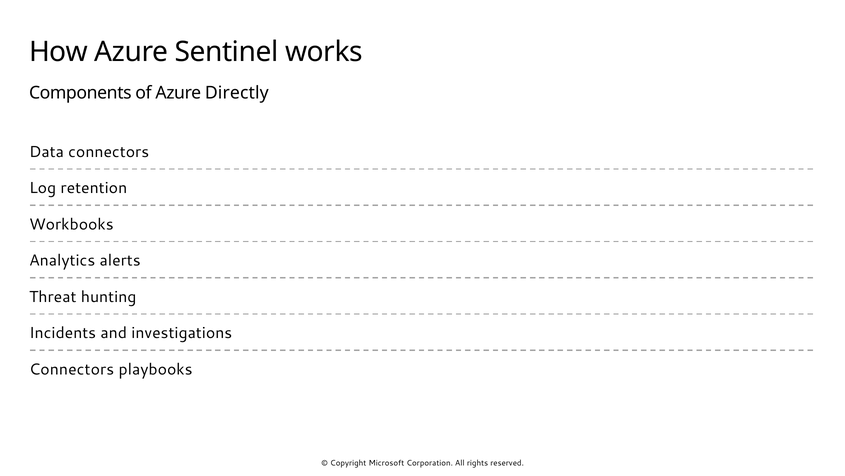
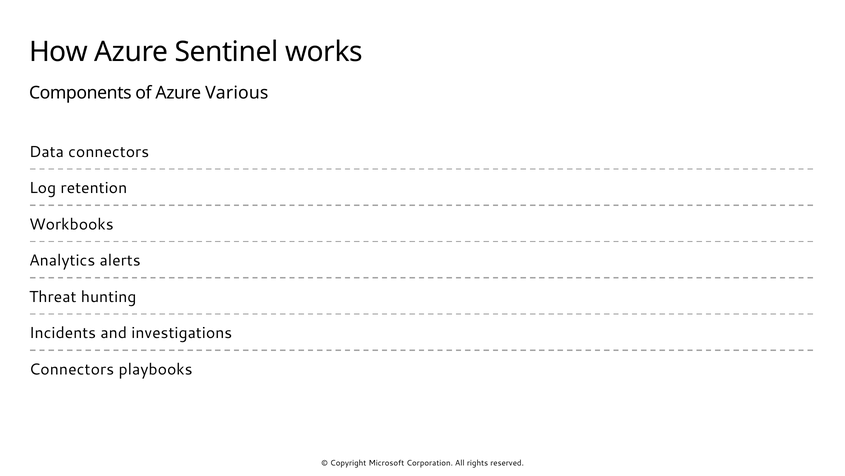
Directly: Directly -> Various (237, 93)
